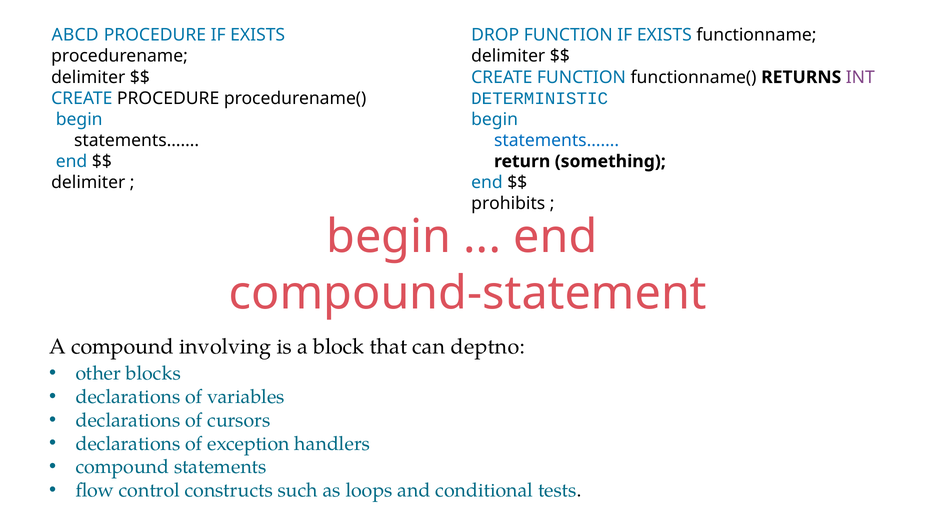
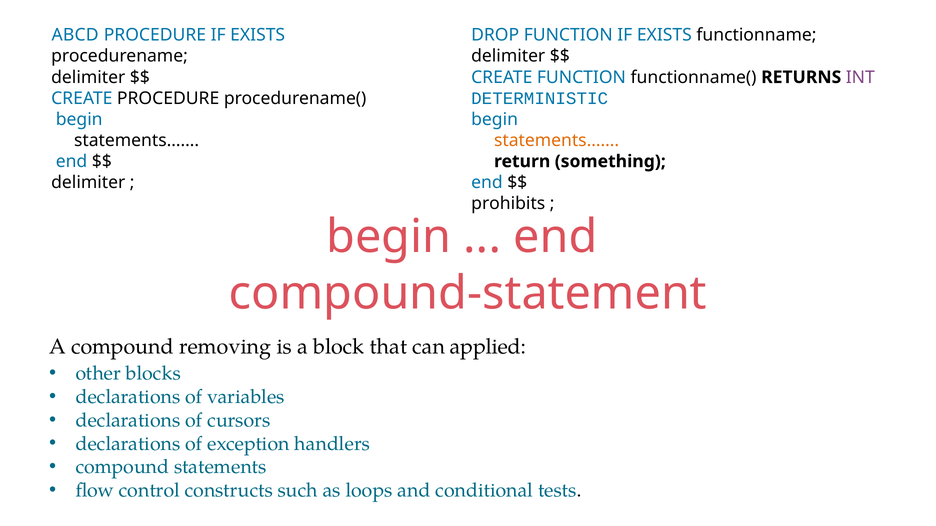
statements…… colour: blue -> orange (557, 140)
involving: involving -> removing (225, 347)
deptno: deptno -> applied (488, 347)
